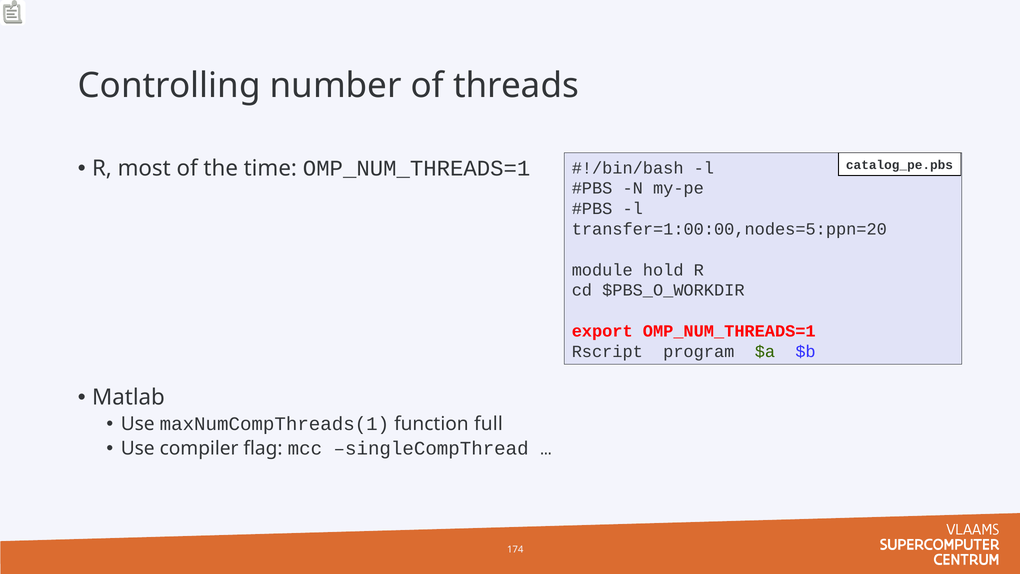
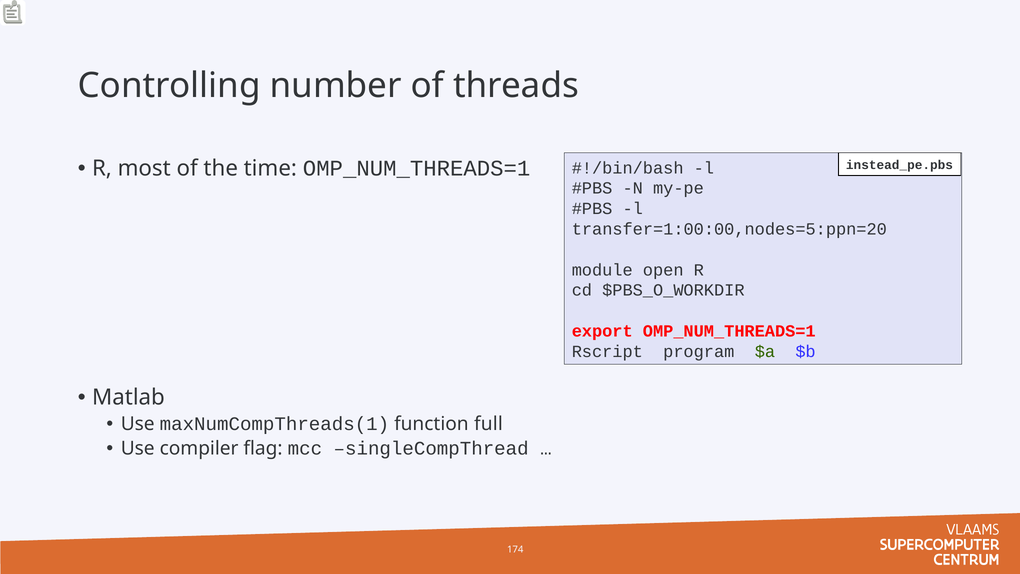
catalog_pe.pbs: catalog_pe.pbs -> instead_pe.pbs (899, 165)
hold: hold -> open (663, 270)
